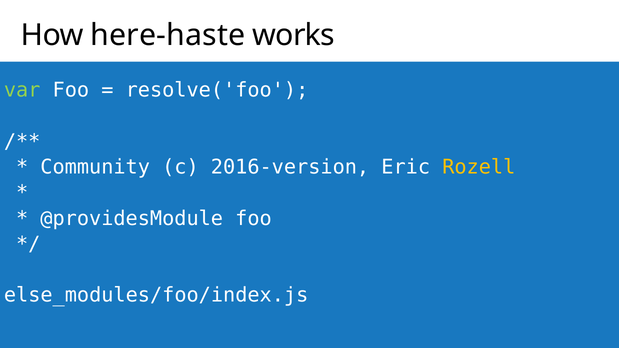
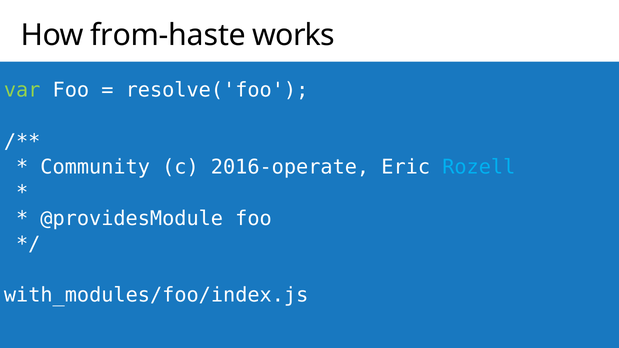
here-haste: here-haste -> from-haste (168, 35)
2016-version: 2016-version -> 2016-operate (290, 167)
Rozell colour: yellow -> light blue (479, 167)
else_modules/foo/index.js: else_modules/foo/index.js -> with_modules/foo/index.js (156, 295)
